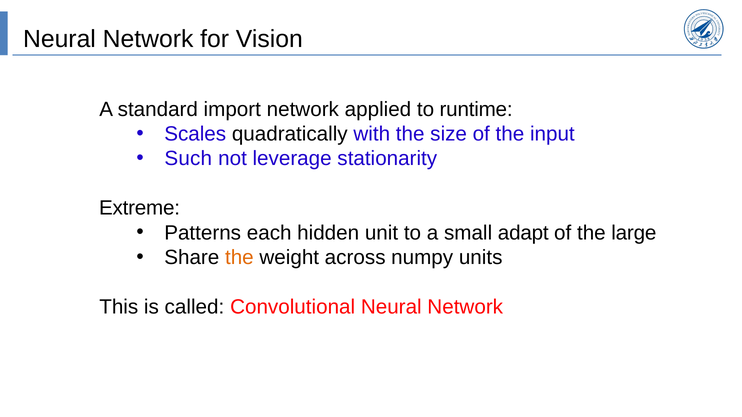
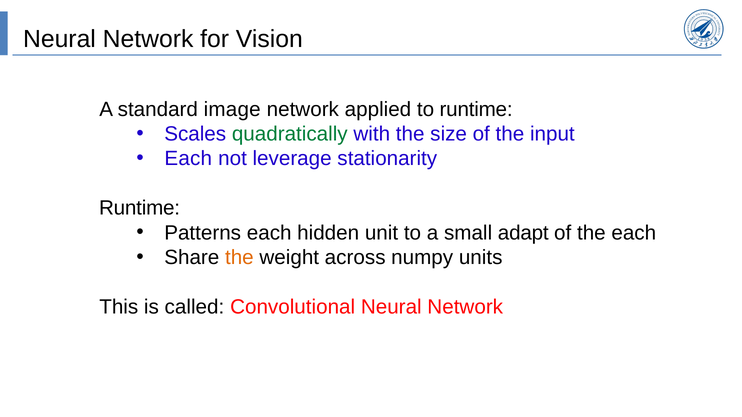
import: import -> image (232, 109)
quadratically colour: black -> green (290, 134)
Such: Such -> Each (188, 159)
Extreme: Extreme -> Runtime (140, 208)
the large: large -> each (634, 233)
